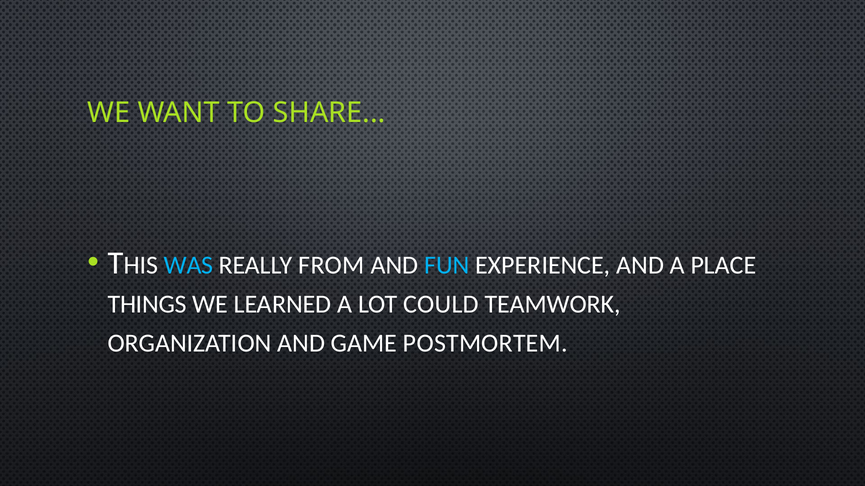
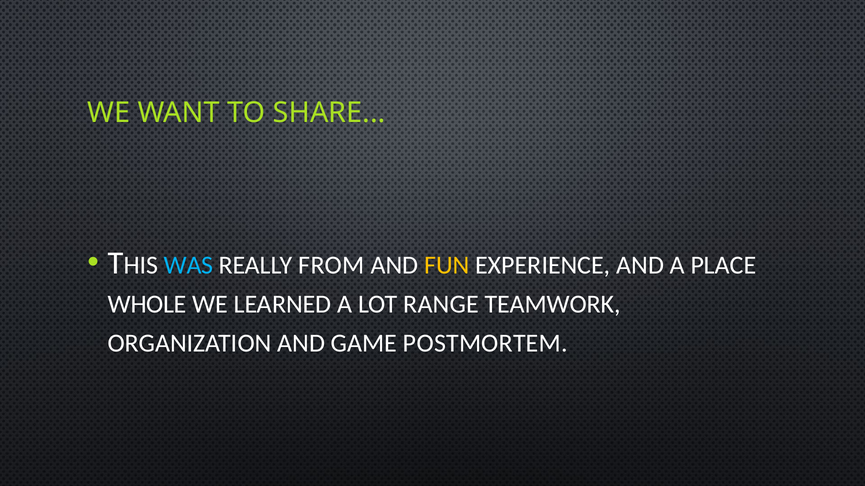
FUN colour: light blue -> yellow (447, 265)
THINGS: THINGS -> WHOLE (147, 304)
COULD: COULD -> RANGE (441, 304)
